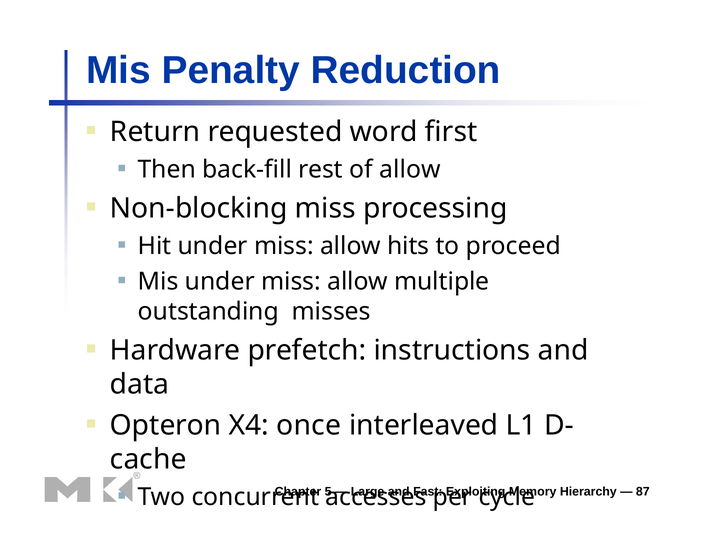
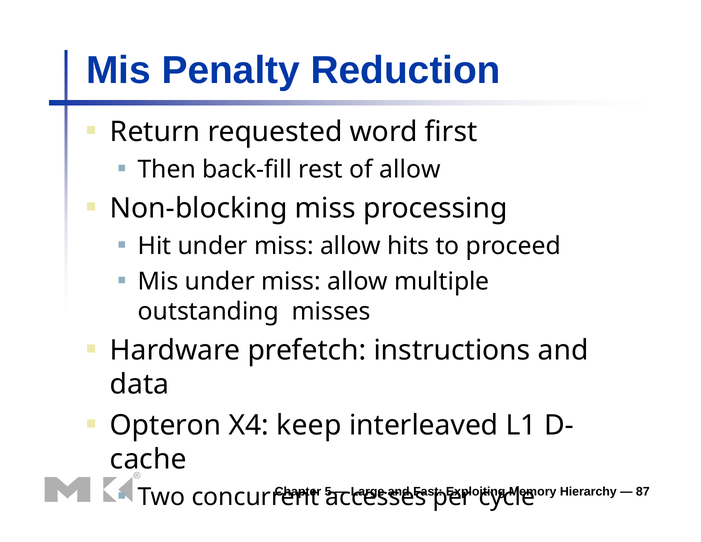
once: once -> keep (309, 425)
